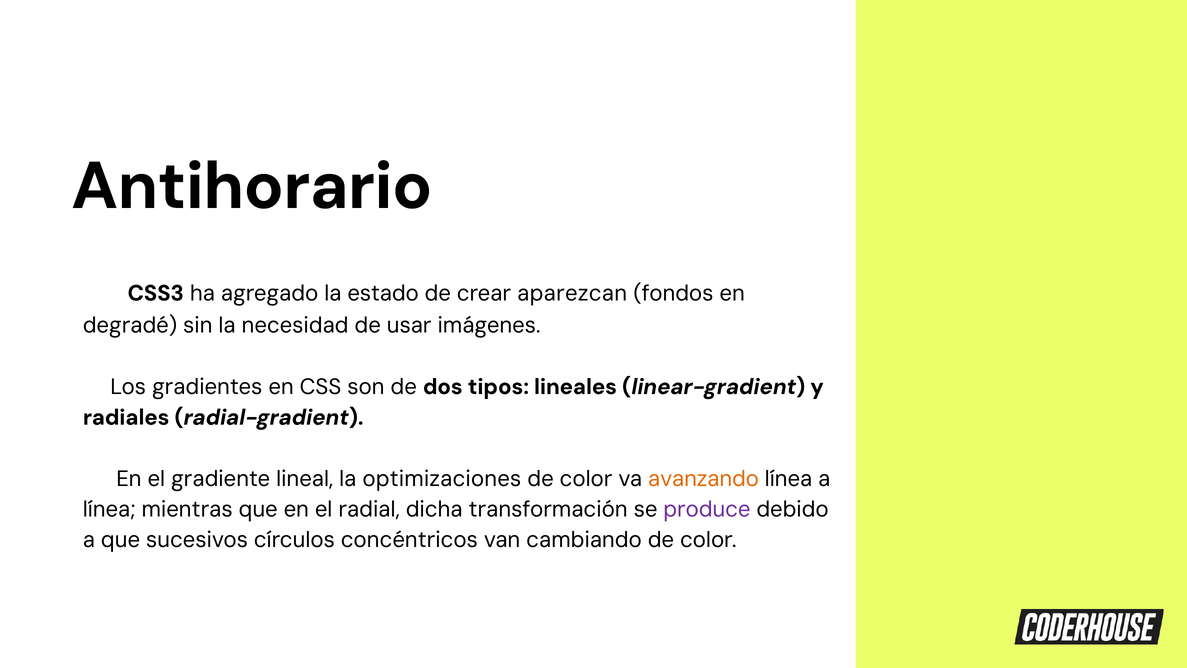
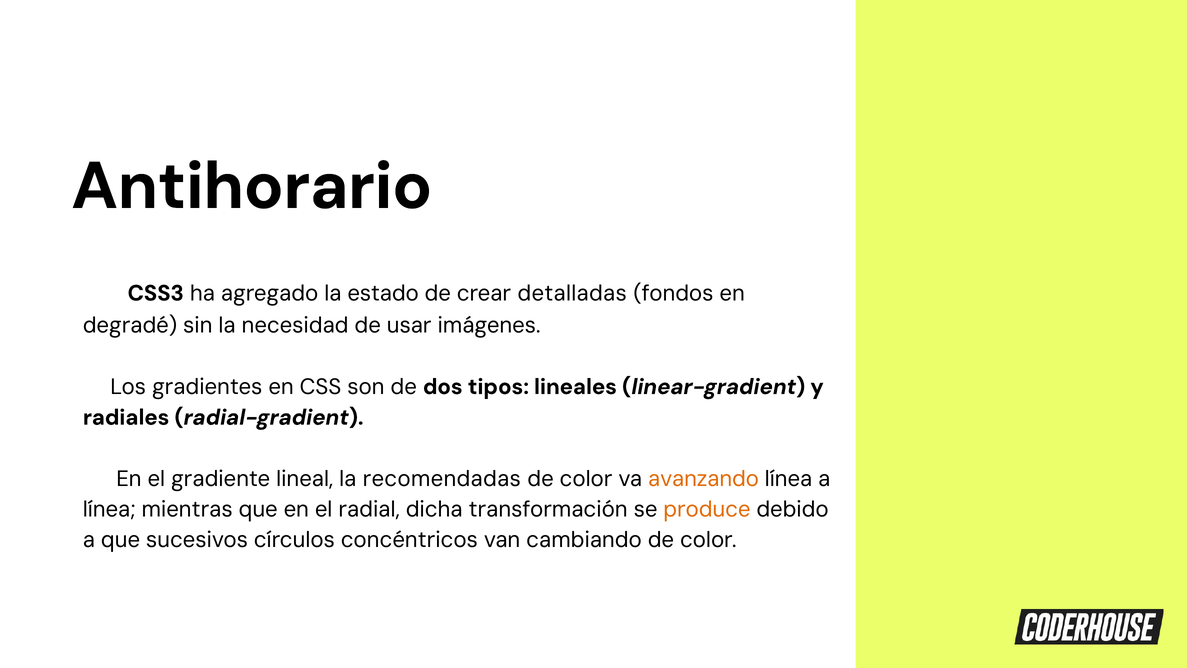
aparezcan: aparezcan -> detalladas (572, 293)
optimizaciones: optimizaciones -> recomendadas (442, 478)
produce colour: purple -> orange (707, 509)
